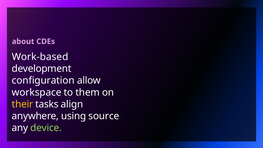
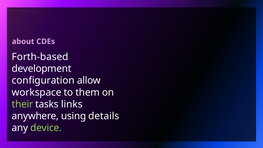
Work-based: Work-based -> Forth-based (40, 57)
their colour: yellow -> light green (22, 104)
align: align -> links (72, 104)
source: source -> details (104, 116)
